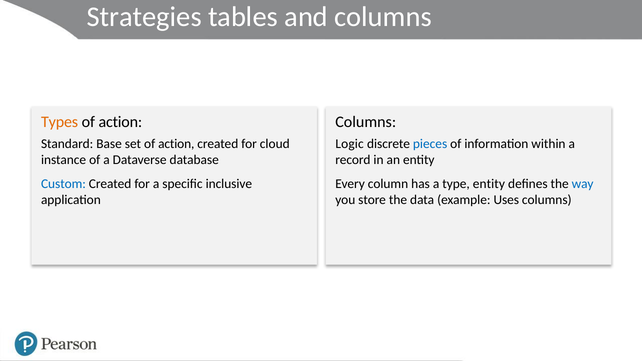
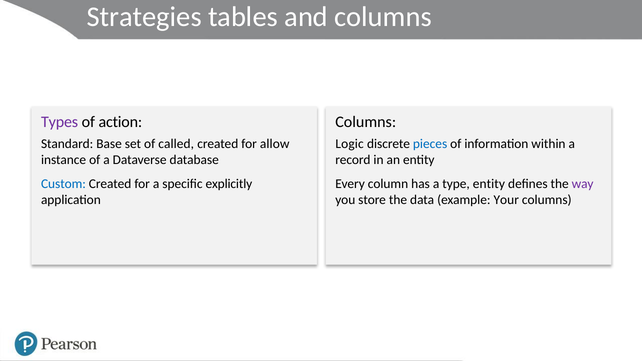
Types colour: orange -> purple (60, 122)
set of action: action -> called (176, 144)
cloud: cloud -> allow (275, 144)
inclusive: inclusive -> explicitly (229, 184)
way colour: blue -> purple (583, 184)
Uses: Uses -> Your (506, 200)
